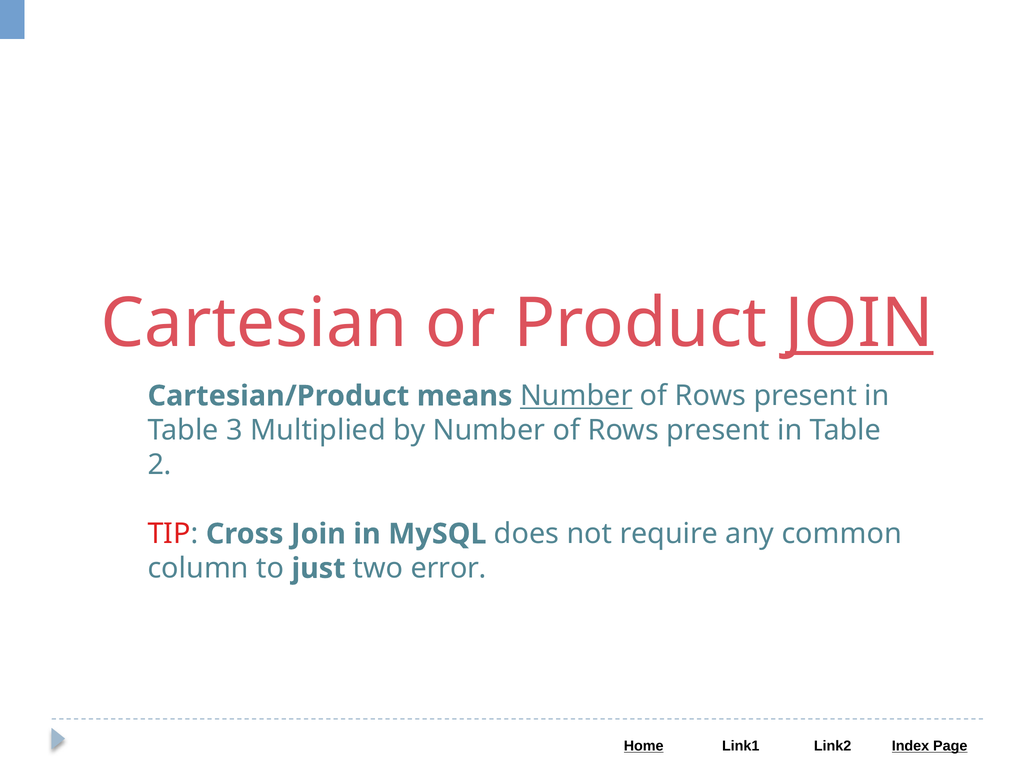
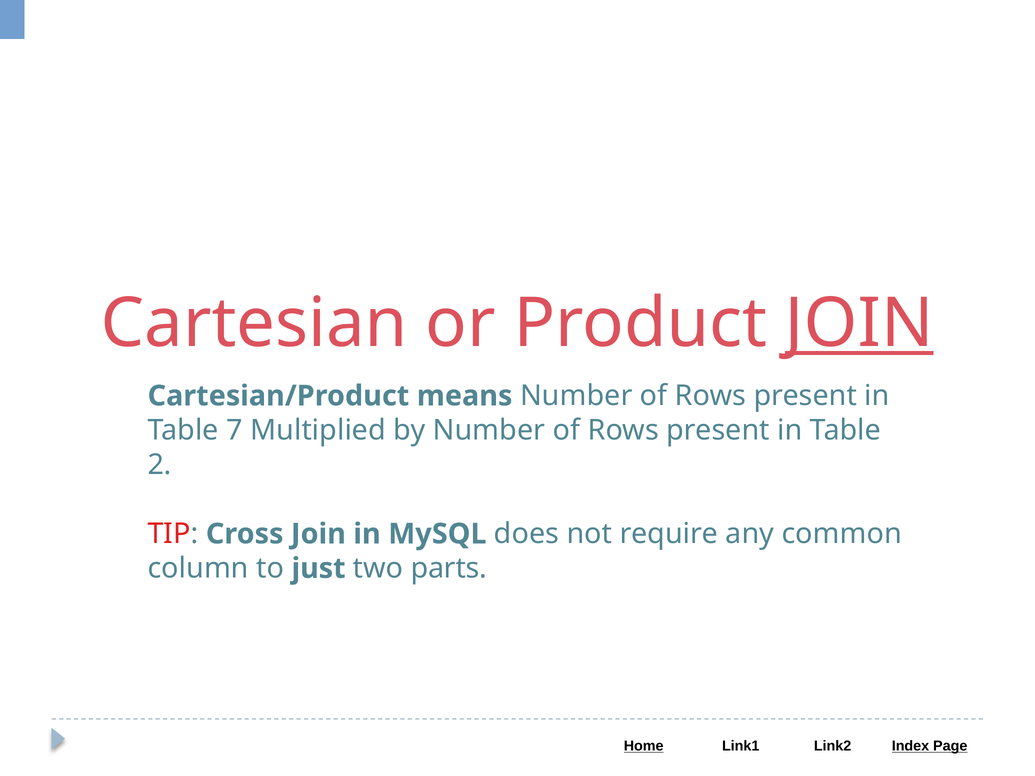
Number underline: present -> none (576, 396)
3: 3 -> 7 (234, 431)
error: error -> parts (449, 569)
